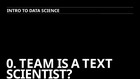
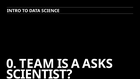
TEXT: TEXT -> ASKS (97, 63)
